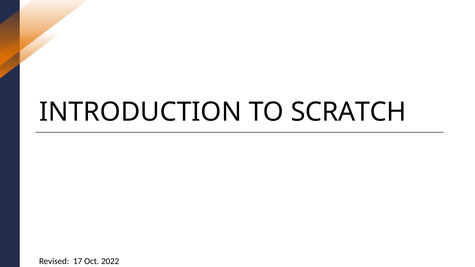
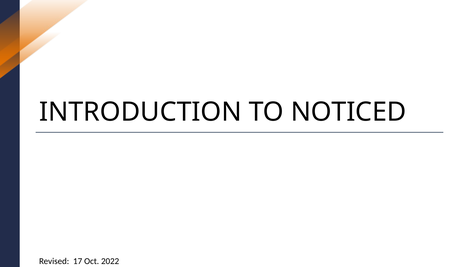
SCRATCH: SCRATCH -> NOTICED (349, 112)
